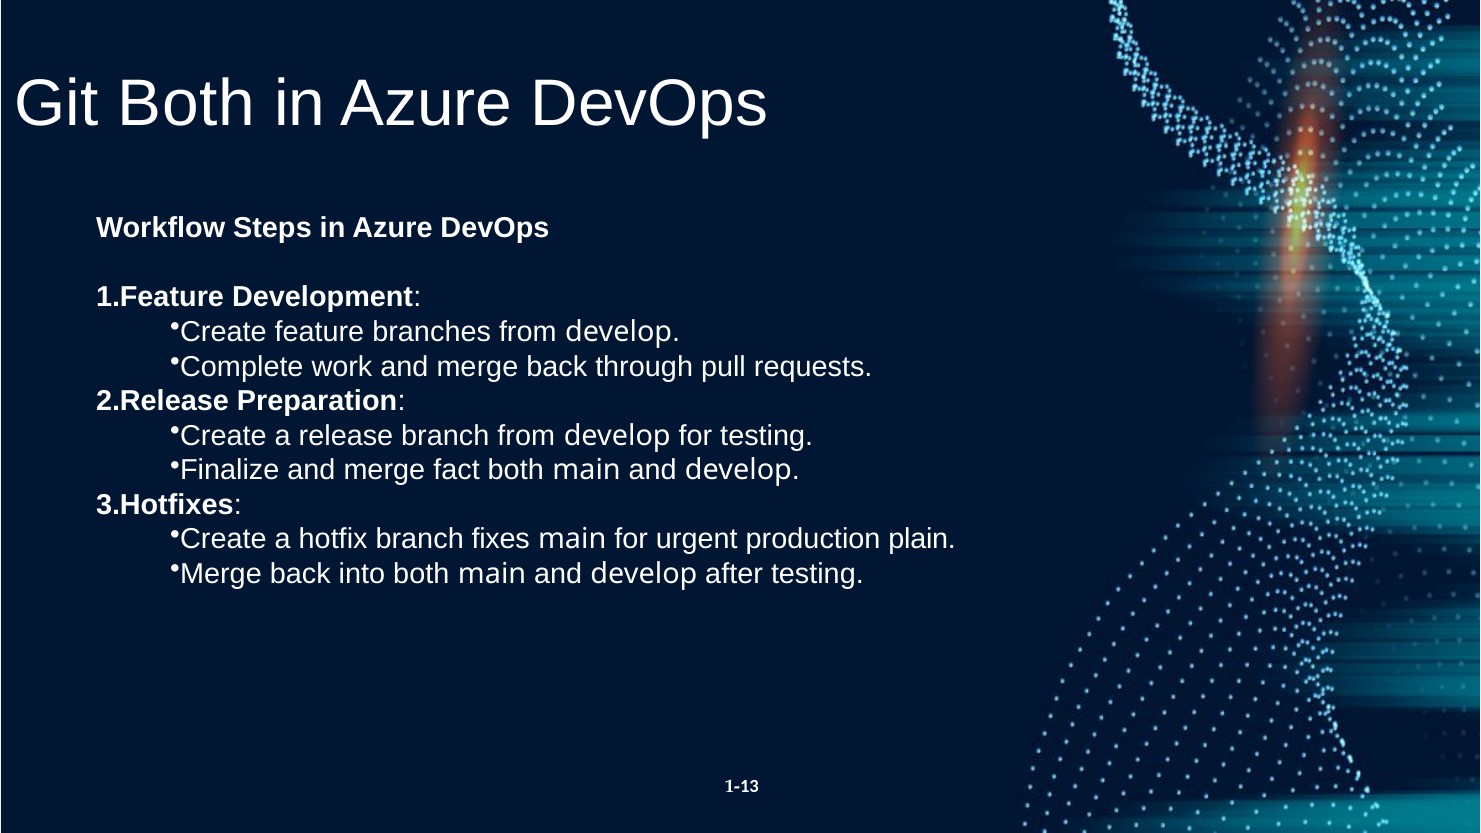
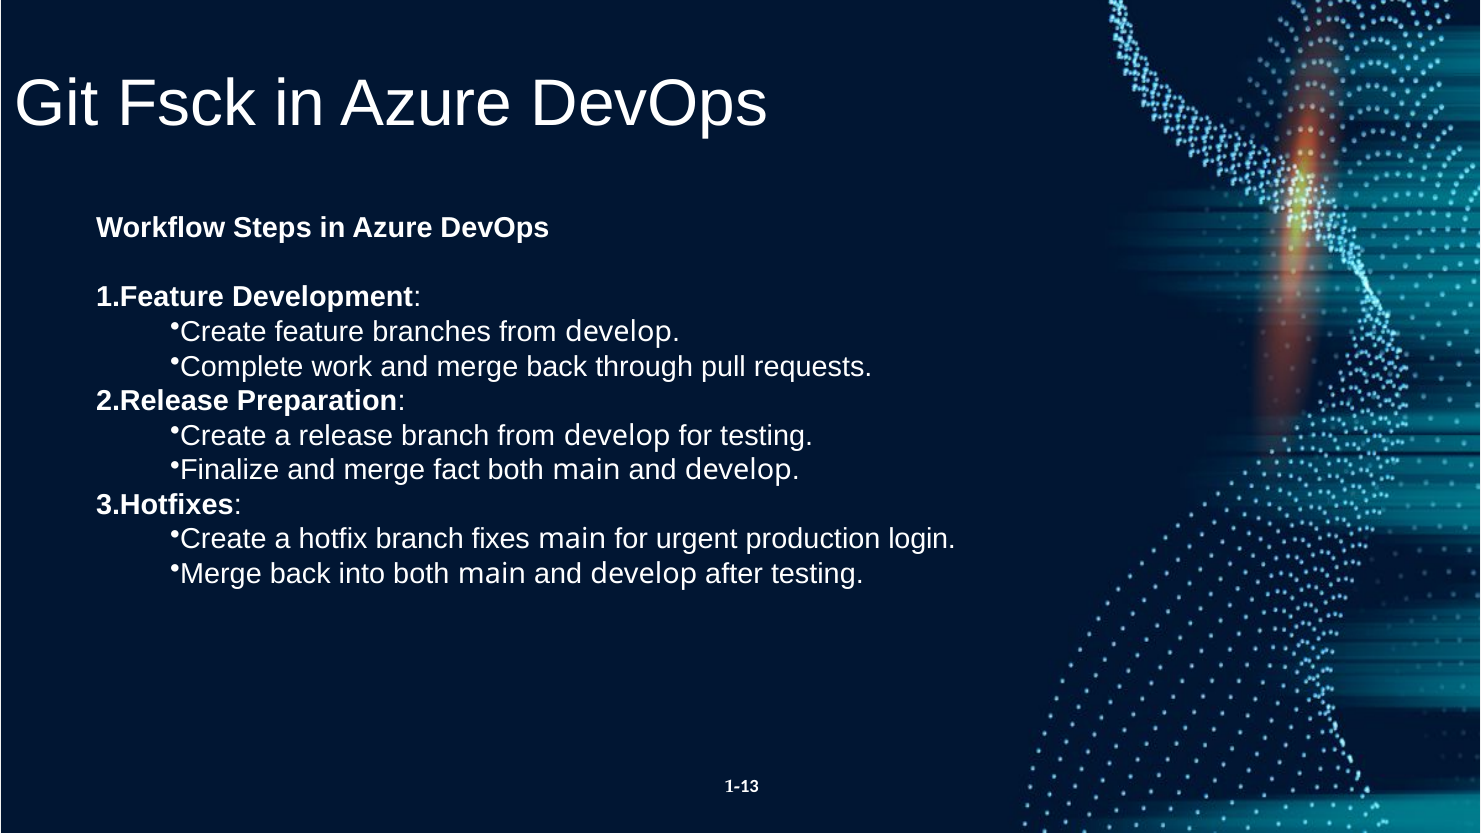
Git Both: Both -> Fsck (187, 103)
plain: plain -> login (922, 540)
